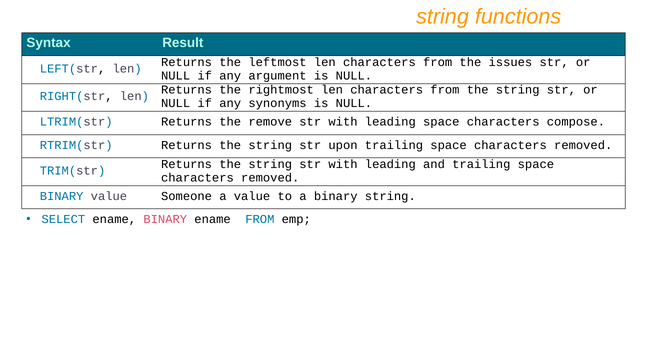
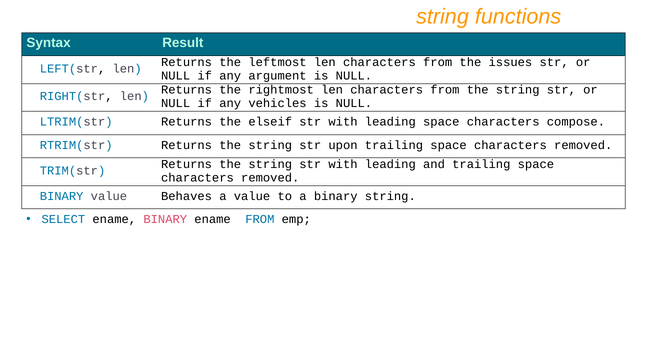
synonyms: synonyms -> vehicles (278, 103)
remove: remove -> elseif (270, 122)
Someone: Someone -> Behaves (187, 196)
